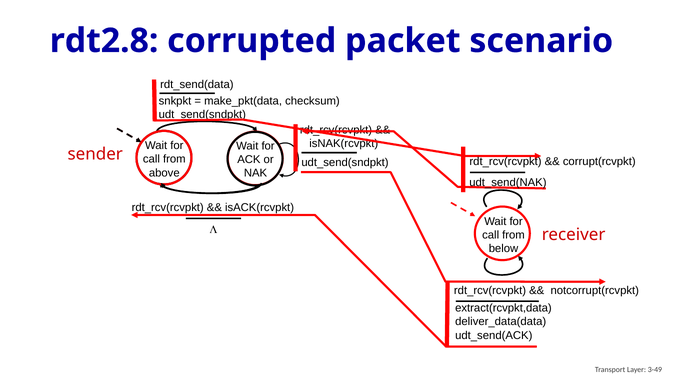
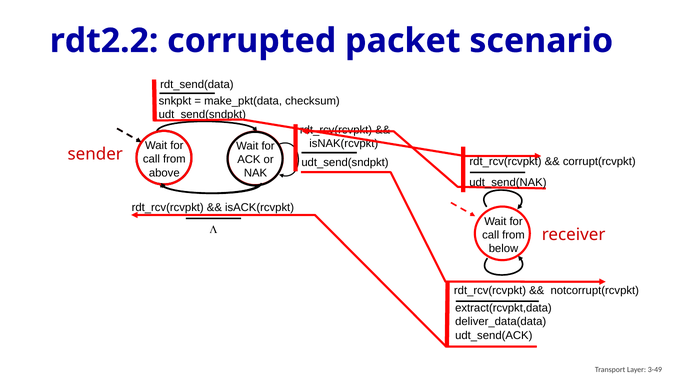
rdt2.8: rdt2.8 -> rdt2.2 (104, 41)
